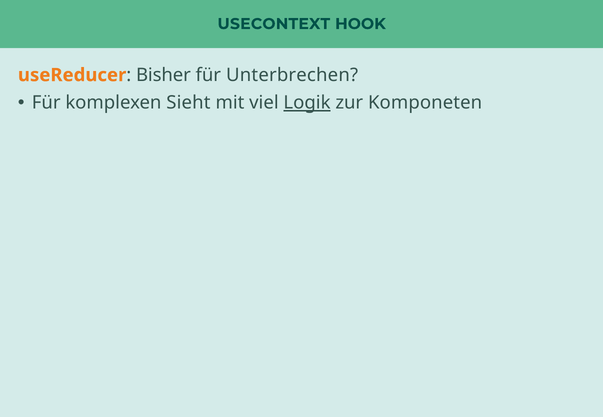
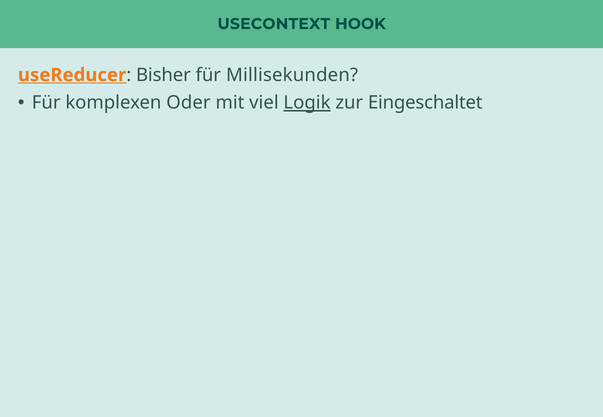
useReducer underline: none -> present (72, 75)
Unterbrechen: Unterbrechen -> Millisekunden (292, 75)
Sieht: Sieht -> Oder (188, 103)
Komponeten: Komponeten -> Eingeschaltet (425, 103)
